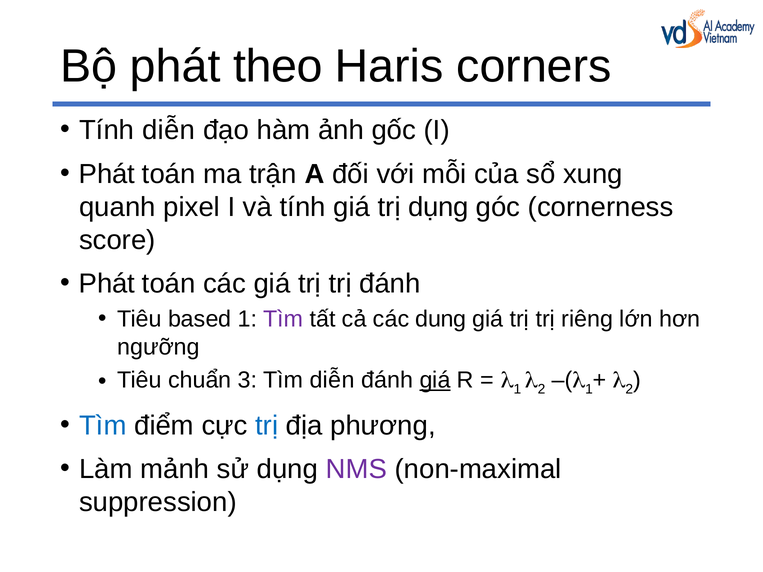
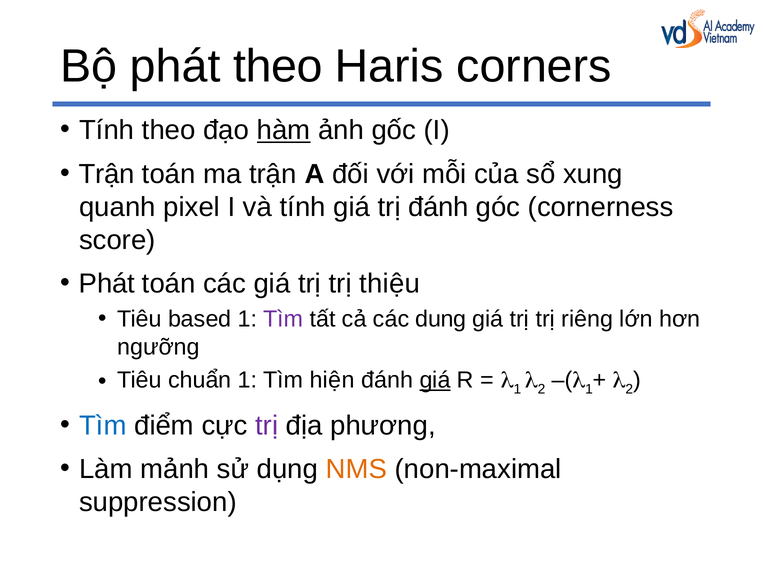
Tính diễn: diễn -> theo (169, 130)
hàm underline: none -> present (284, 130)
Phát: Phát -> Trận (107, 174)
trị dụng: dụng -> đánh (438, 207)
trị đánh: đánh -> thiệu (390, 284)
chuẩn 3: 3 -> 1 (248, 380)
Tìm diễn: diễn -> hiện (332, 380)
trị colour: blue -> purple (267, 426)
NMS colour: purple -> orange (356, 470)
